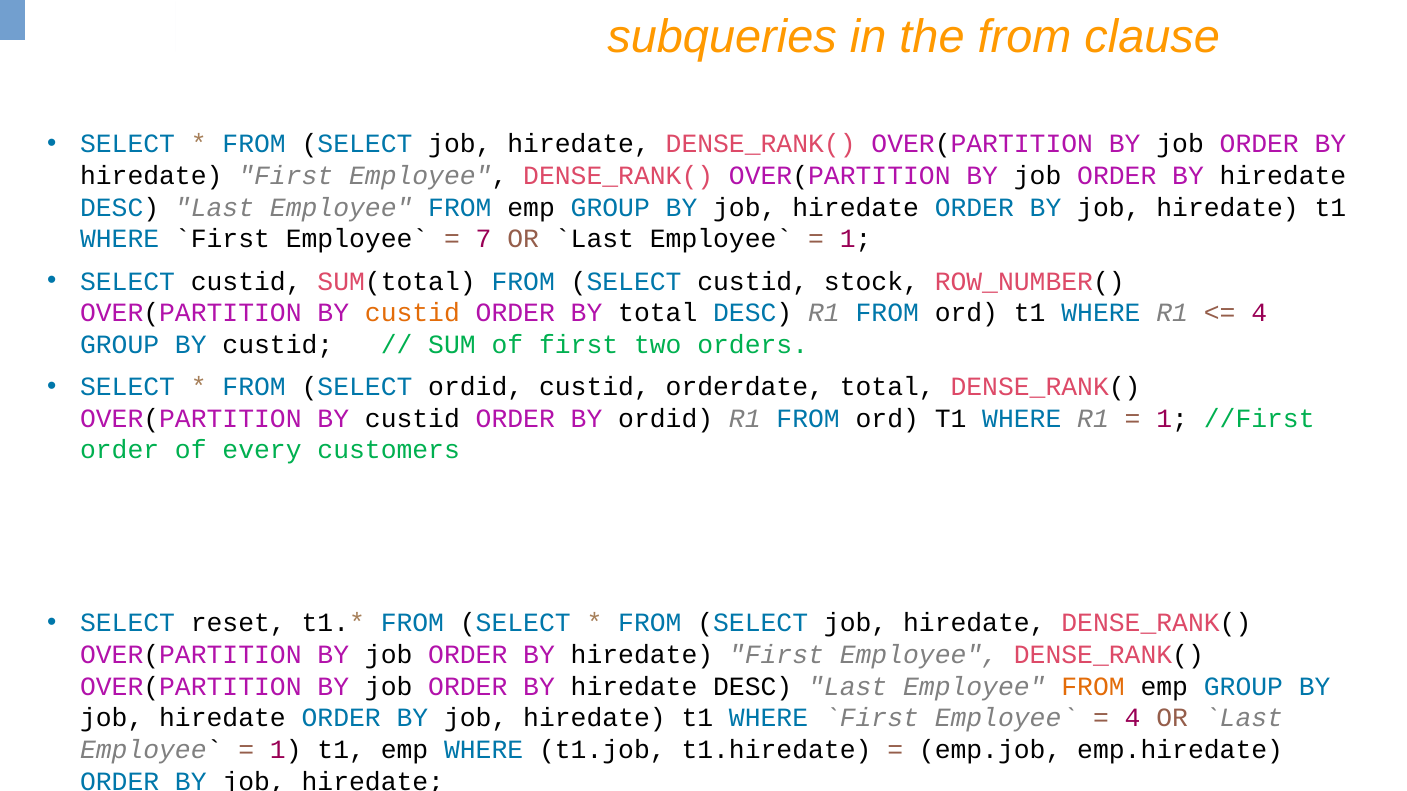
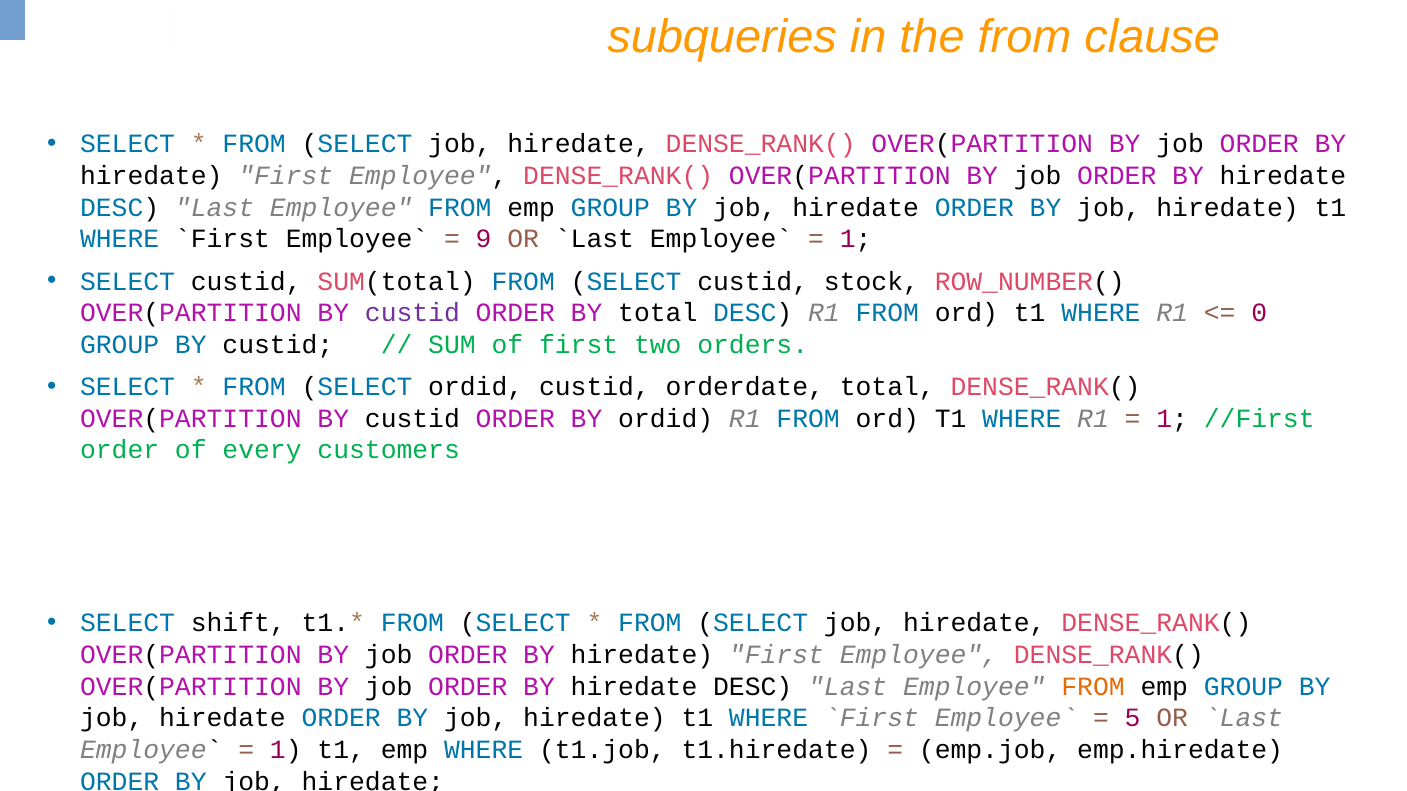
7: 7 -> 9 (484, 239)
custid colour: orange -> purple (412, 313)
4: 4 -> 0 (1259, 313)
reset: reset -> shift (238, 624)
4: 4 -> 5 (1133, 718)
